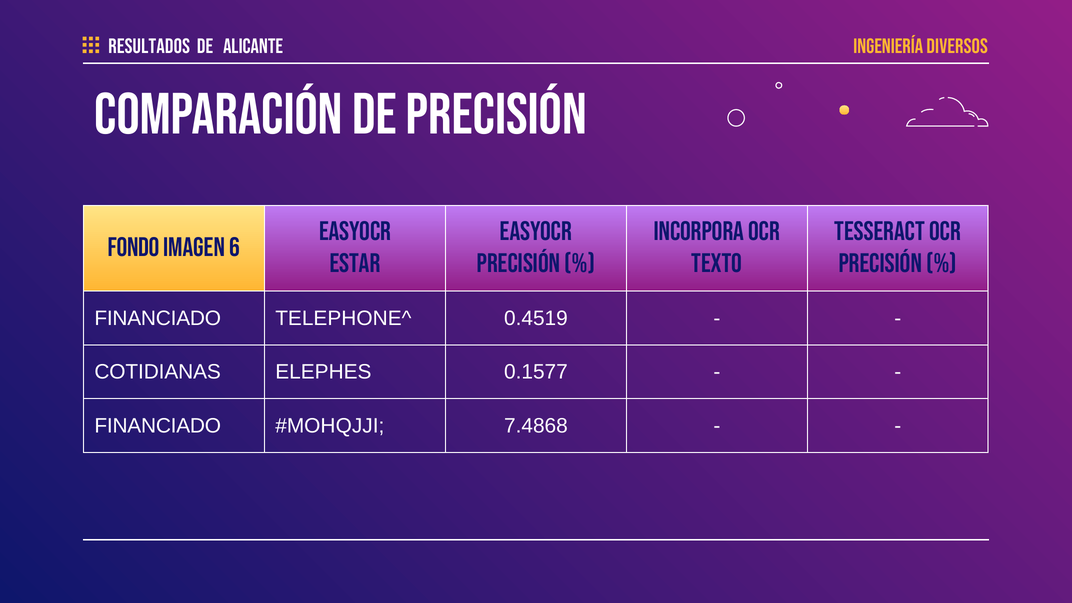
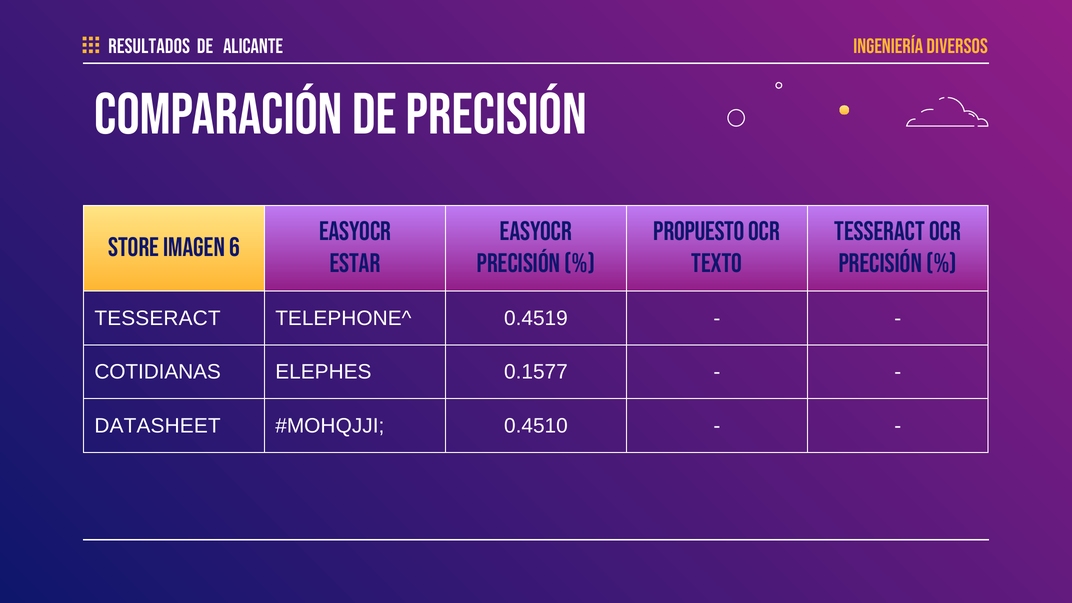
Incorpora: Incorpora -> Propuesto (699, 231)
Fondo: Fondo -> Store (134, 247)
FINANCIADO: FINANCIADO -> TESSERACT (158, 318)
FINANCIADO: FINANCIADO -> DATASHEET (158, 426)
7.4868: 7.4868 -> 0.4510 (536, 426)
